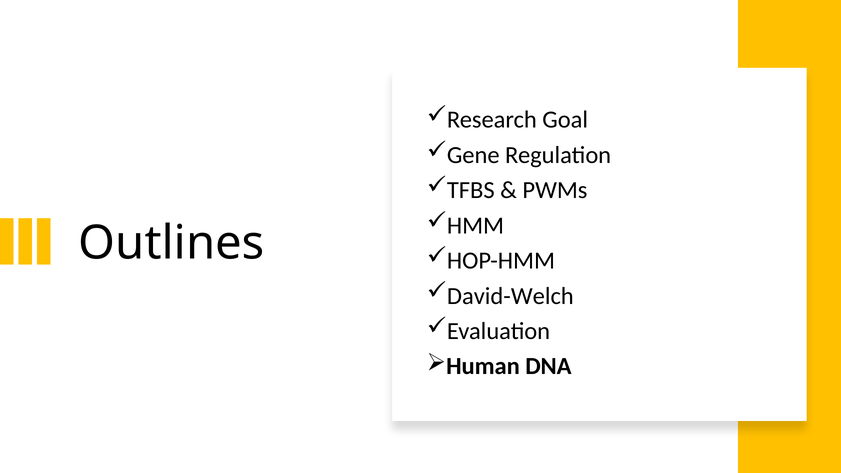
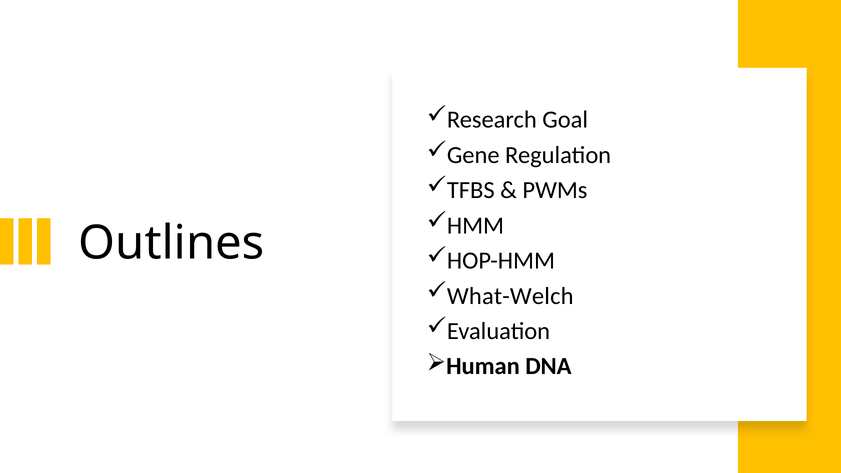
David-Welch: David-Welch -> What-Welch (510, 296)
